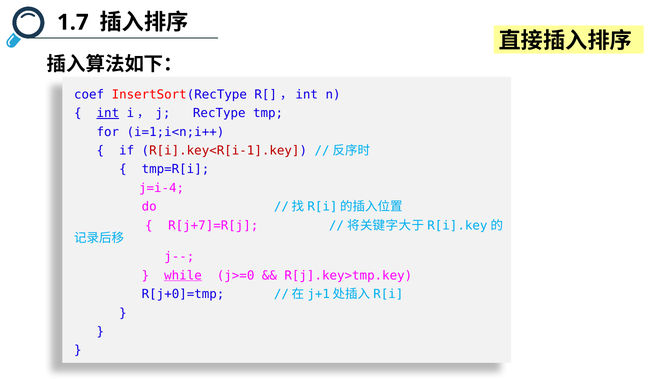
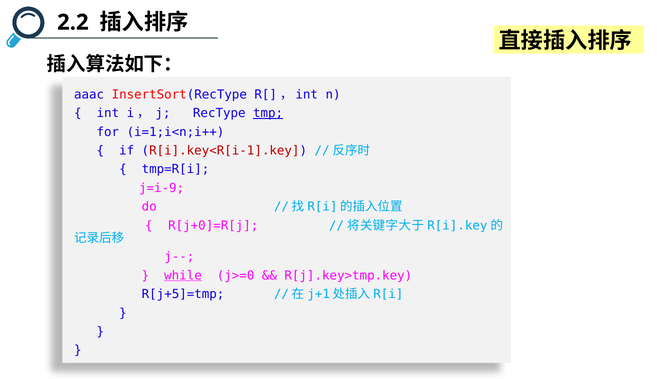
1.7: 1.7 -> 2.2 (73, 22)
coef: coef -> aaac (89, 95)
int underline: present -> none (108, 113)
tmp underline: none -> present (268, 113)
j=i-4: j=i-4 -> j=i-9 (162, 188)
R[j+7]=R[j: R[j+7]=R[j -> R[j+0]=R[j (213, 226)
R[j+0]=tmp: R[j+0]=tmp -> R[j+5]=tmp (183, 295)
